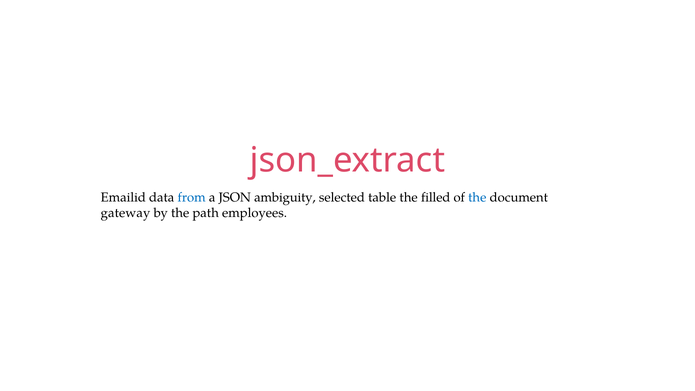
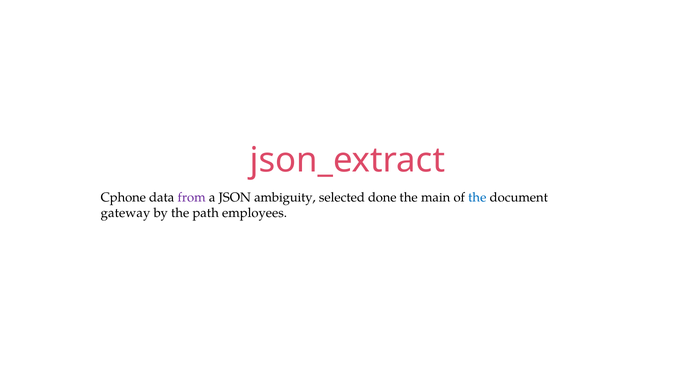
Emailid: Emailid -> Cphone (123, 197)
from colour: blue -> purple (192, 197)
table: table -> done (382, 197)
filled: filled -> main (436, 197)
